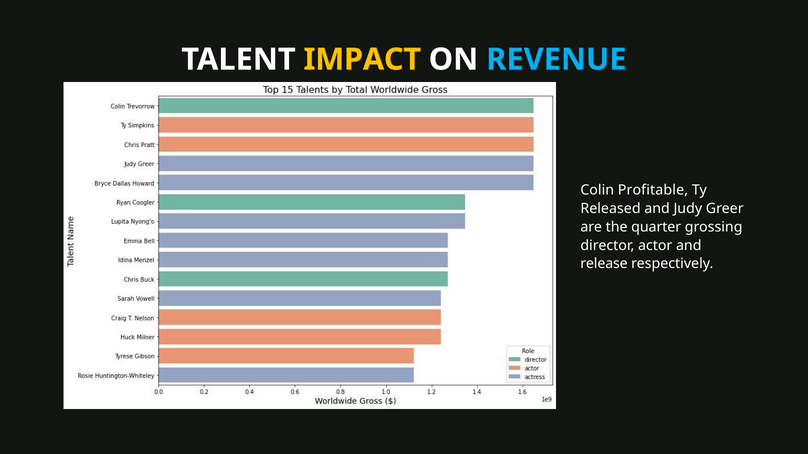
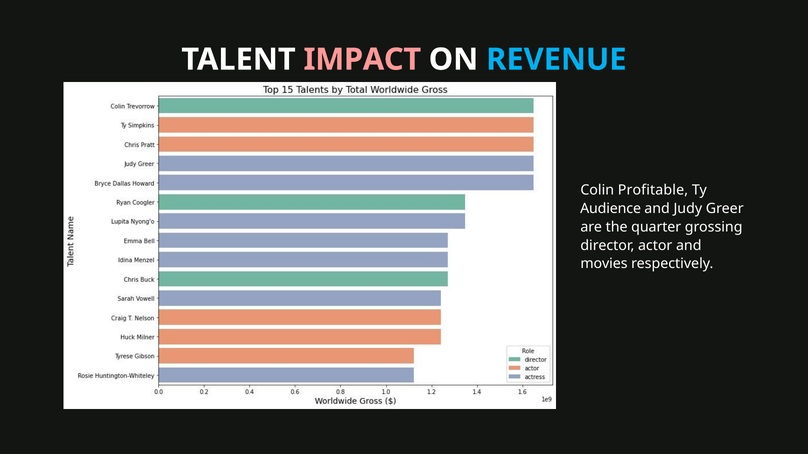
IMPACT colour: yellow -> pink (362, 60)
Released: Released -> Audience (611, 209)
release: release -> movies (604, 264)
